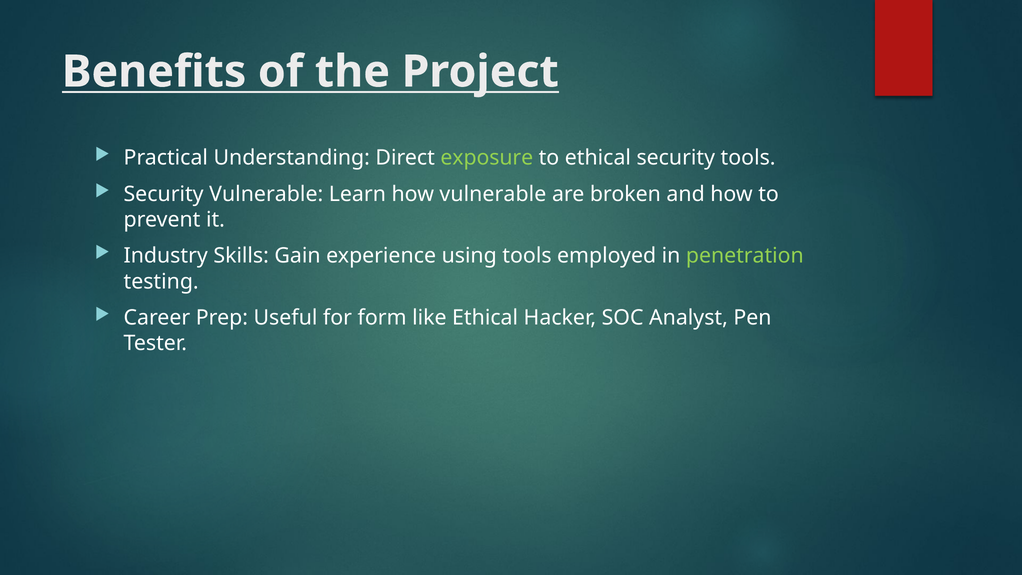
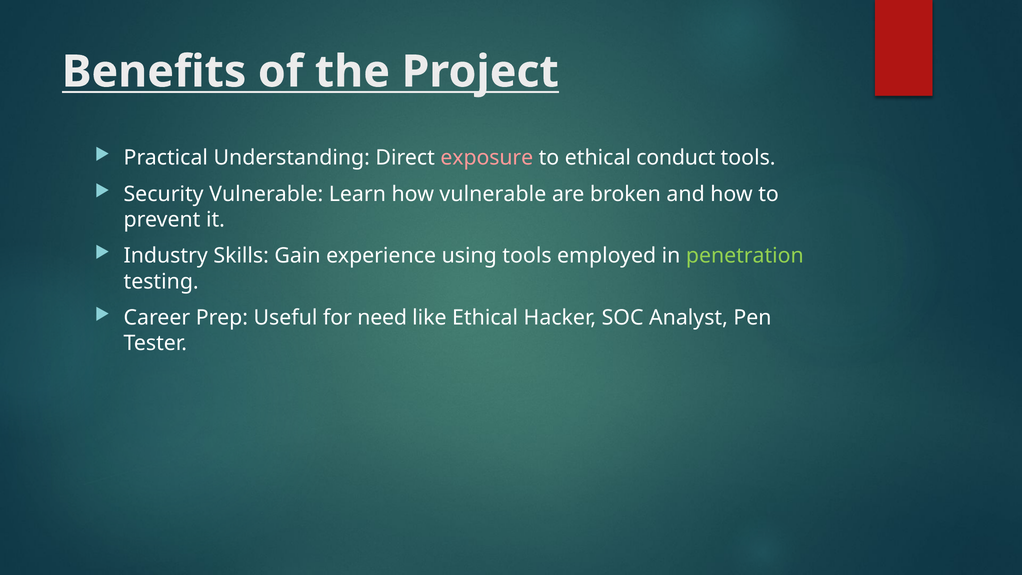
exposure colour: light green -> pink (487, 158)
ethical security: security -> conduct (676, 158)
form: form -> need (382, 318)
